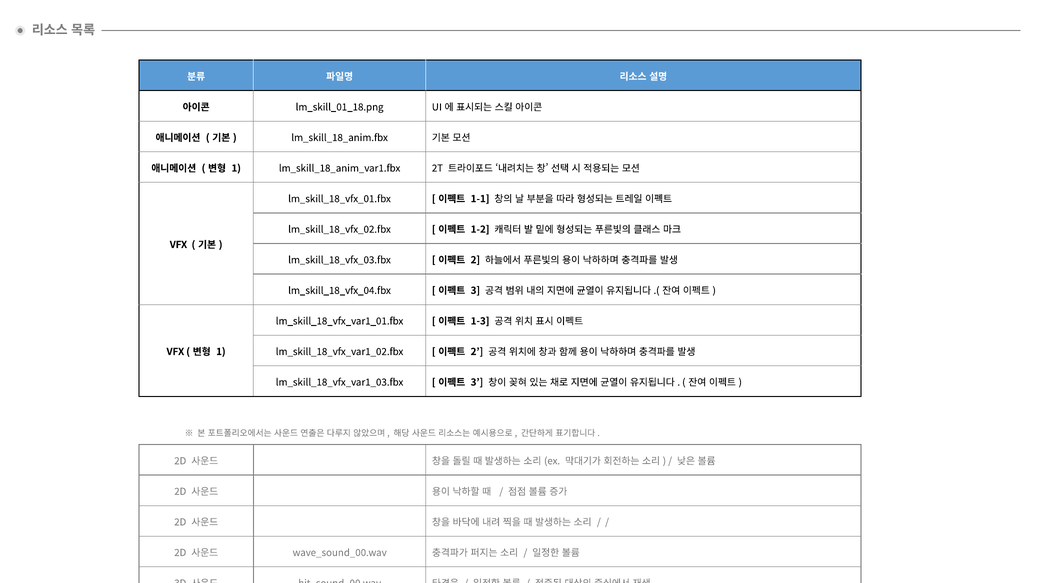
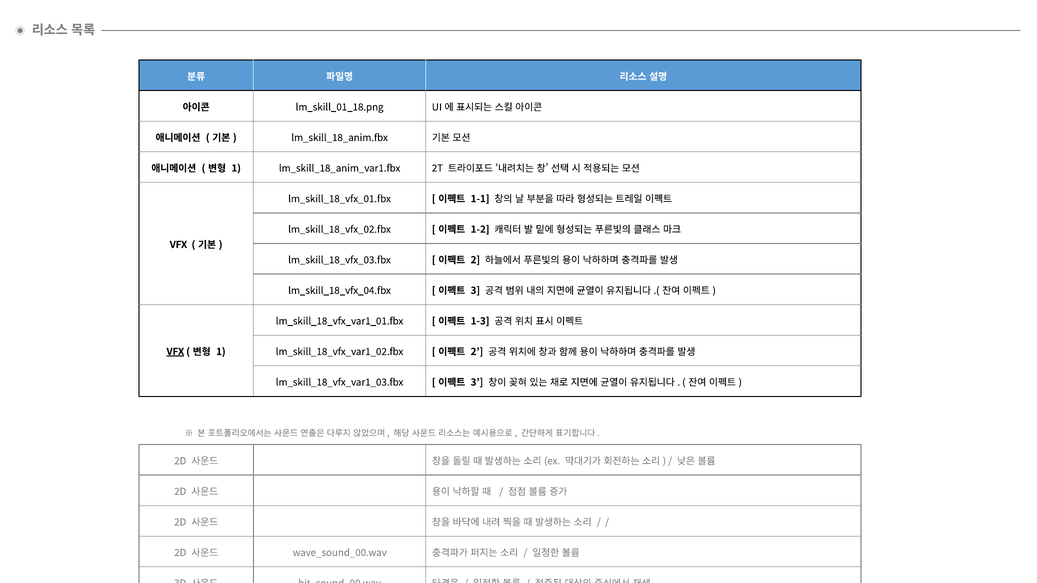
VFX underline: none -> present (175, 352)
